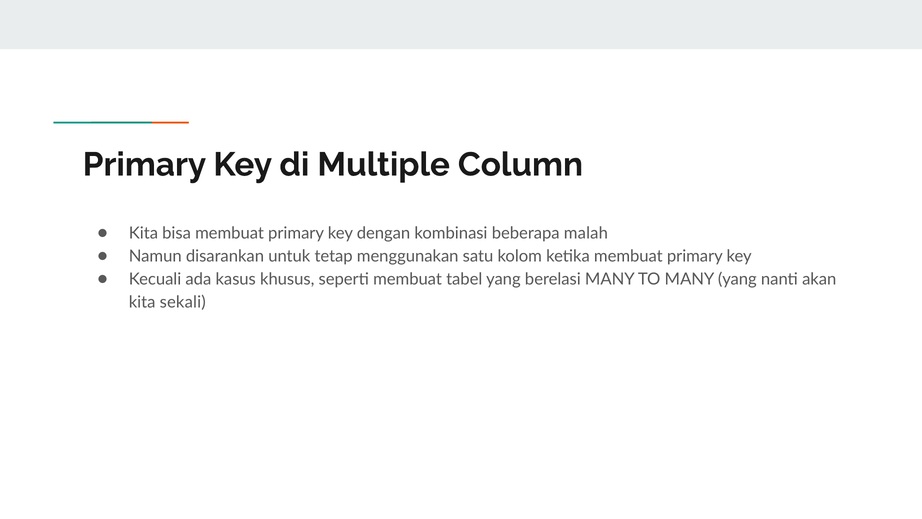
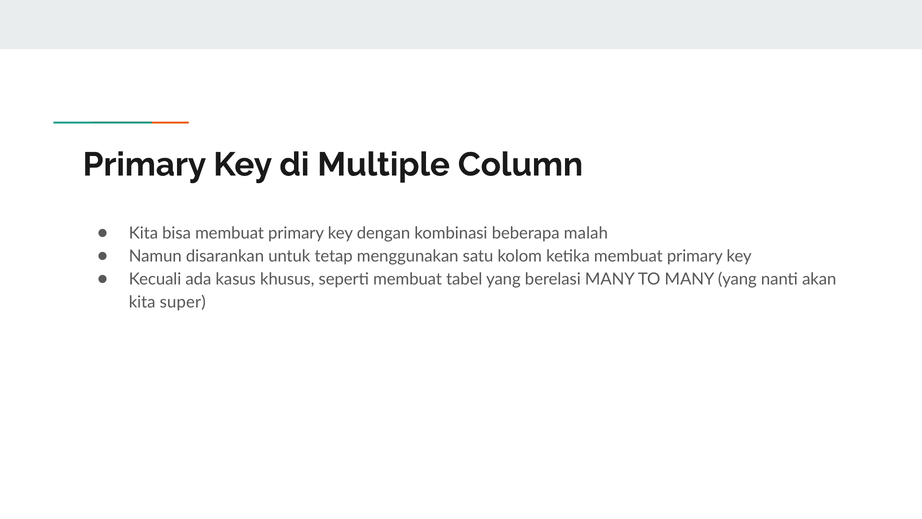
sekali: sekali -> super (183, 302)
